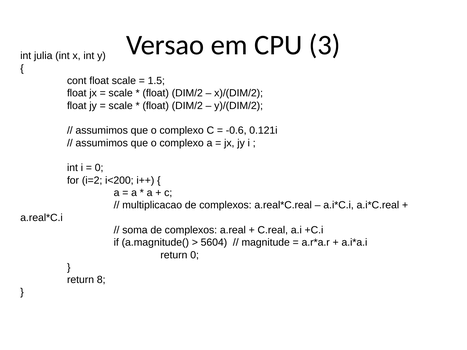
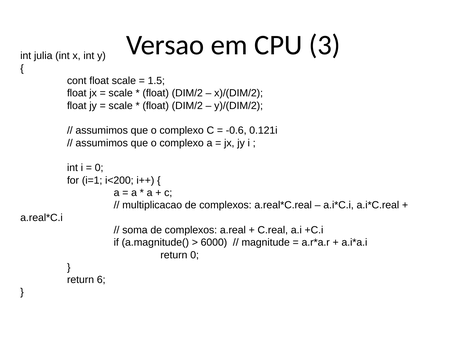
i=2: i=2 -> i=1 (92, 180)
5604: 5604 -> 6000 (214, 243)
8: 8 -> 6 (101, 280)
